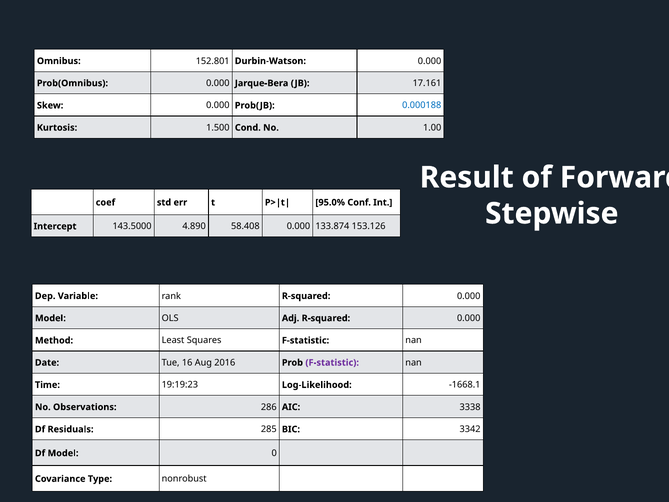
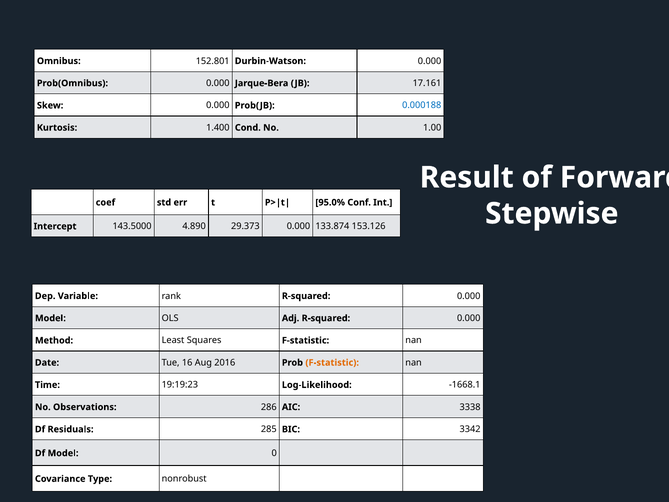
1.500: 1.500 -> 1.400 (218, 128)
58.408: 58.408 -> 29.373 (245, 226)
F-statistic colour: purple -> orange (332, 362)
